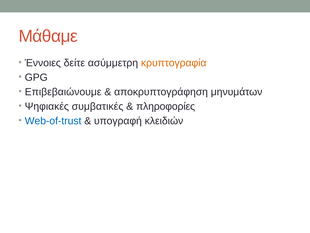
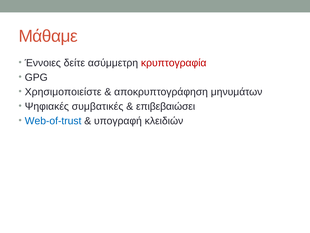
κρυπτογραφία colour: orange -> red (174, 63)
Επιβεβαιώνουμε: Επιβεβαιώνουμε -> Χρησιμοποιείστε (63, 92)
πληροφορίες: πληροφορίες -> επιβεβαιώσει (166, 106)
